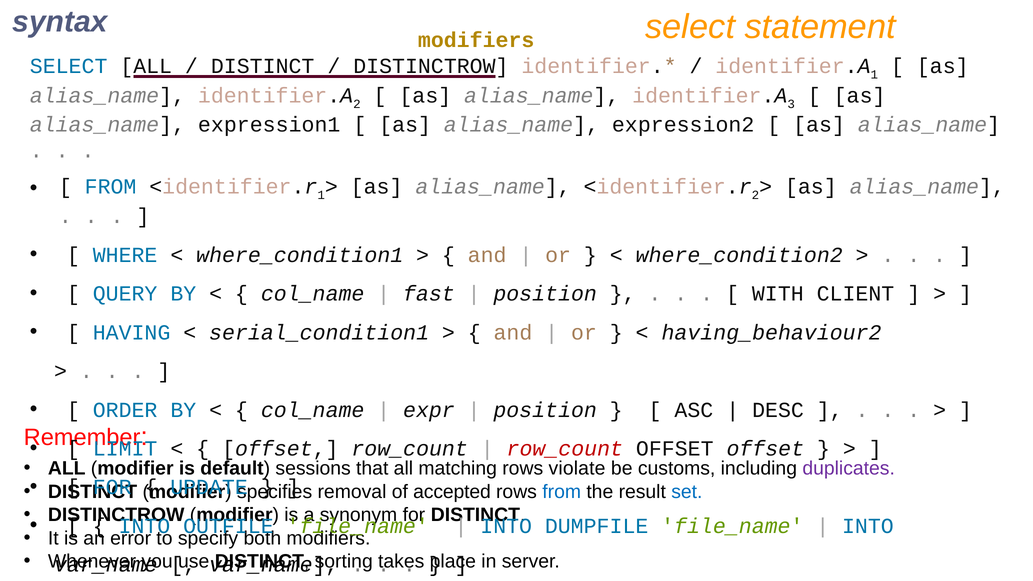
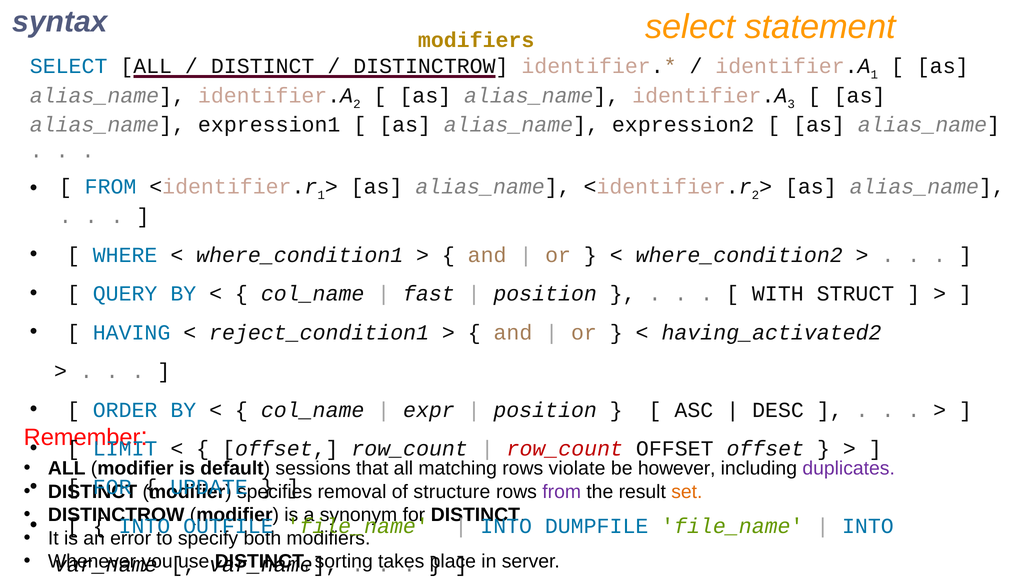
CLIENT: CLIENT -> STRUCT (855, 294)
serial_condition1: serial_condition1 -> reject_condition1 (319, 332)
having_behaviour2: having_behaviour2 -> having_activated2 (772, 332)
customs: customs -> however (677, 469)
accepted: accepted -> structure (452, 492)
from colour: blue -> purple (562, 492)
set colour: blue -> orange (687, 492)
